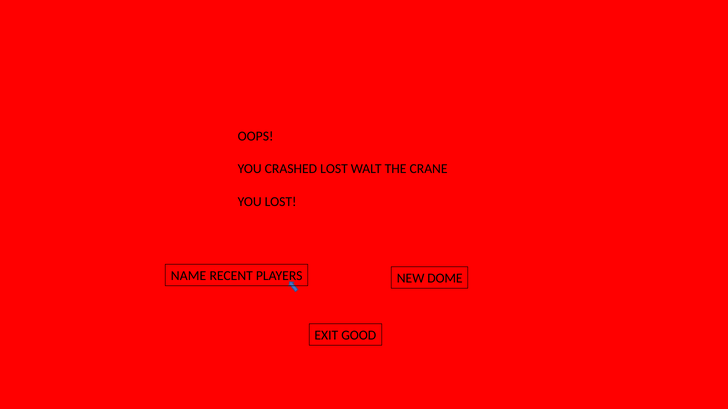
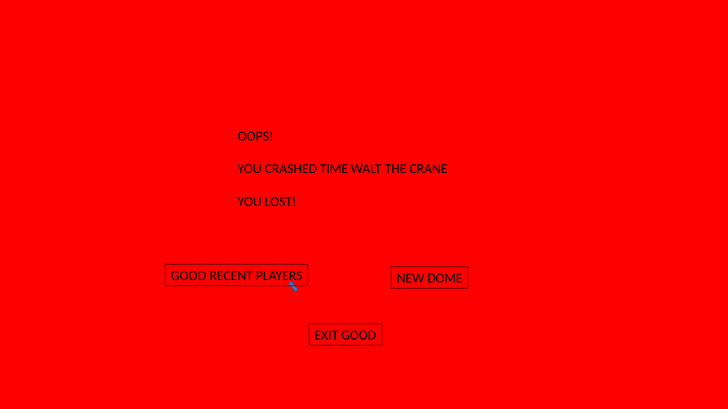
CRASHED LOST: LOST -> TIME (334, 169)
NAME: NAME -> GOOD (189, 276)
